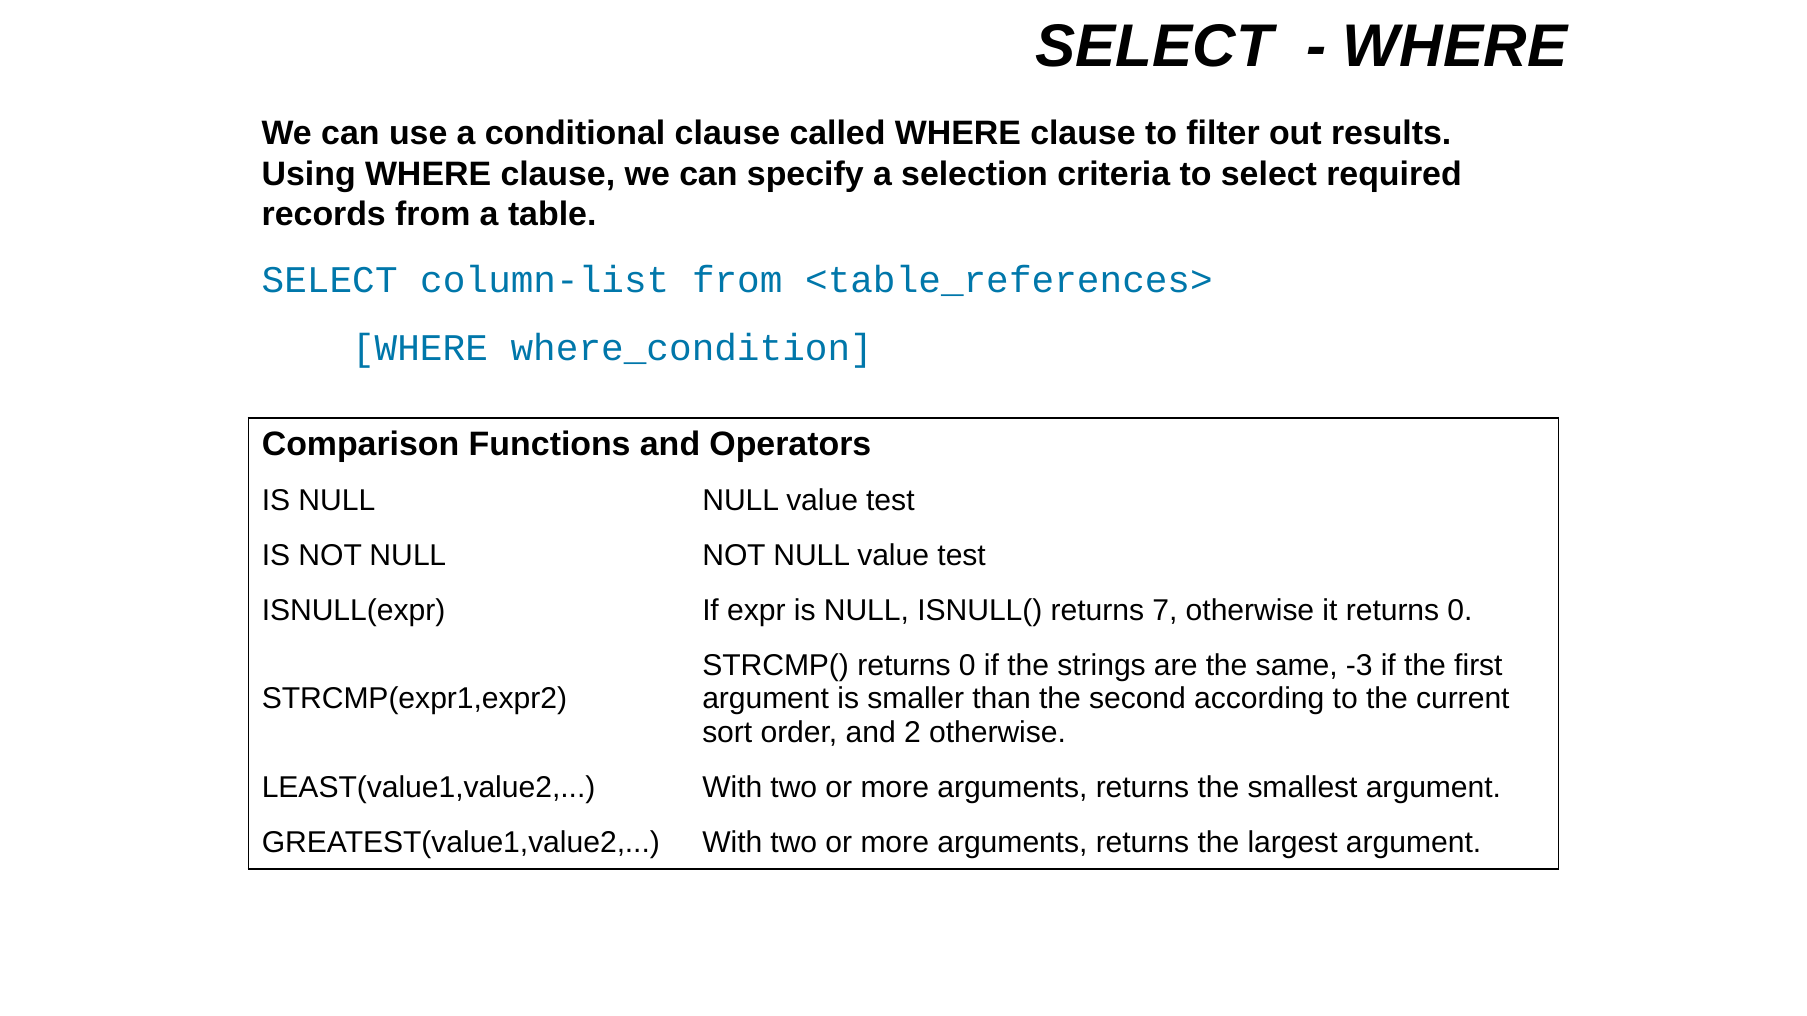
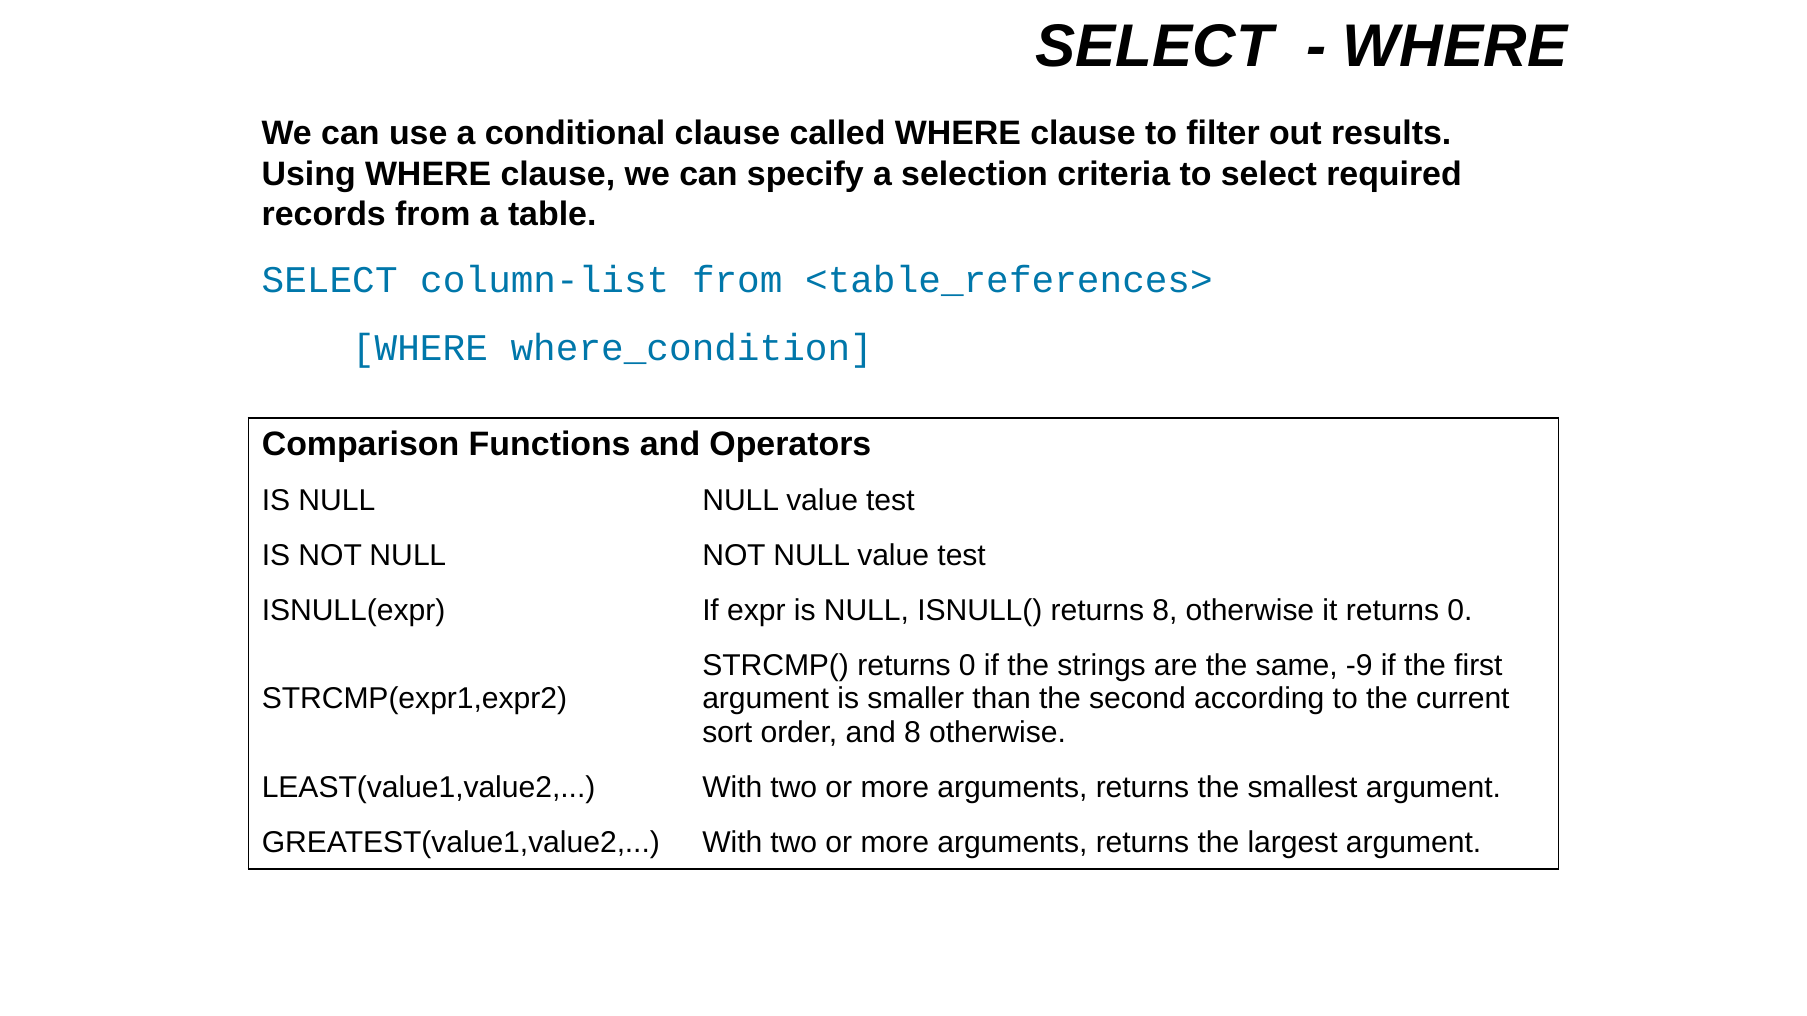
returns 7: 7 -> 8 (1165, 611)
-3: -3 -> -9 (1359, 666)
and 2: 2 -> 8 (912, 733)
